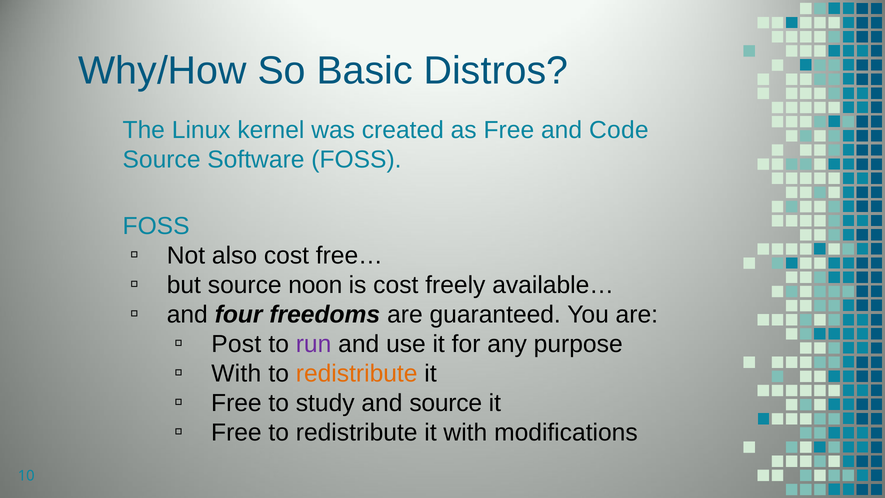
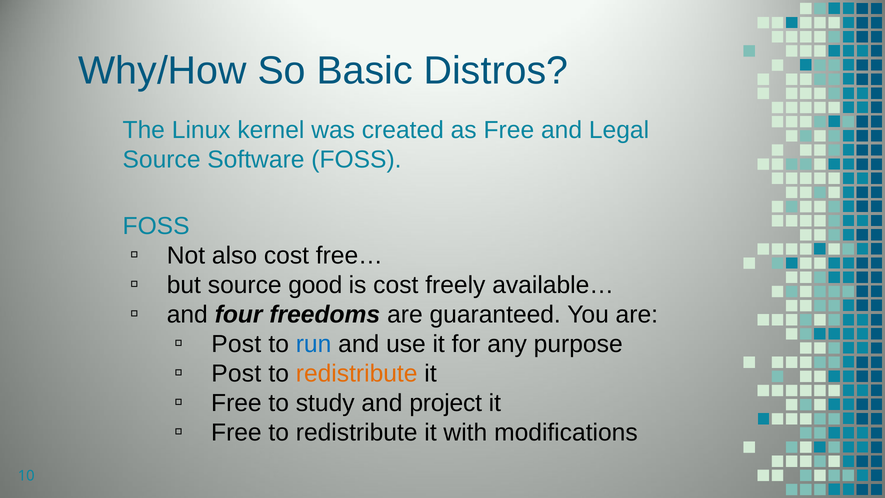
Code: Code -> Legal (619, 130)
noon: noon -> good (315, 285)
run colour: purple -> blue (314, 344)
With: With -> Post (236, 373)
and source: source -> project (446, 403)
